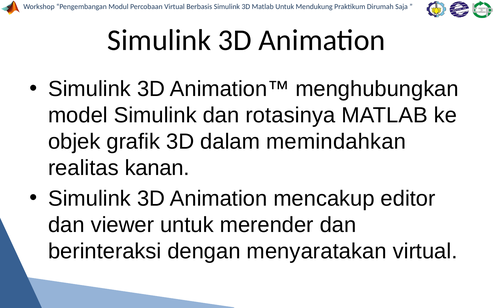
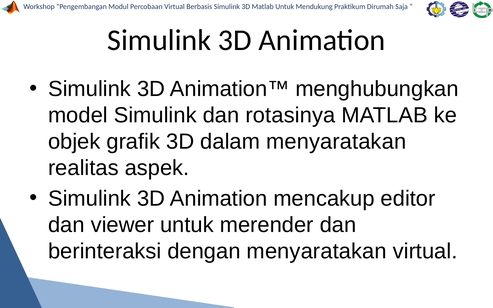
dalam memindahkan: memindahkan -> menyaratakan (336, 142)
kanan: kanan -> aspek (157, 168)
